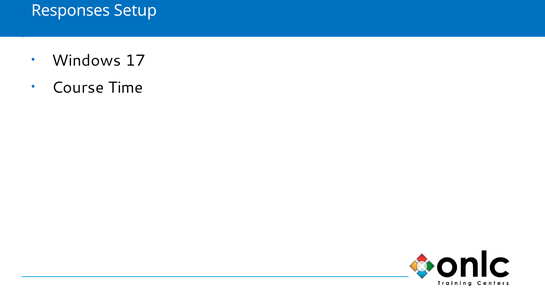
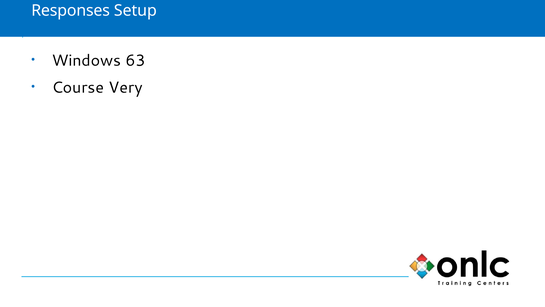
17: 17 -> 63 (136, 60)
Time: Time -> Very (126, 87)
